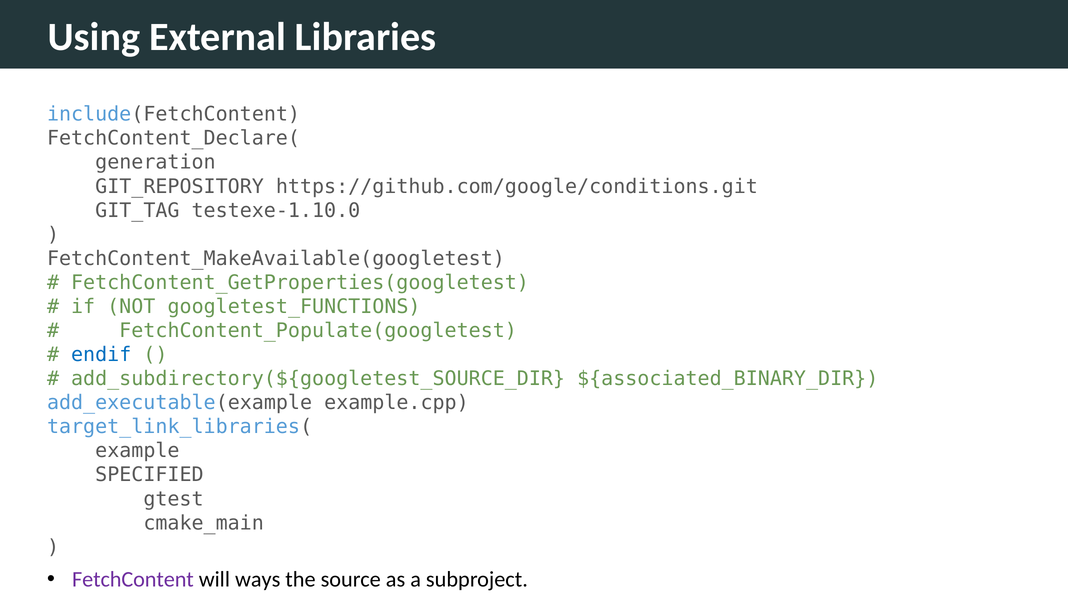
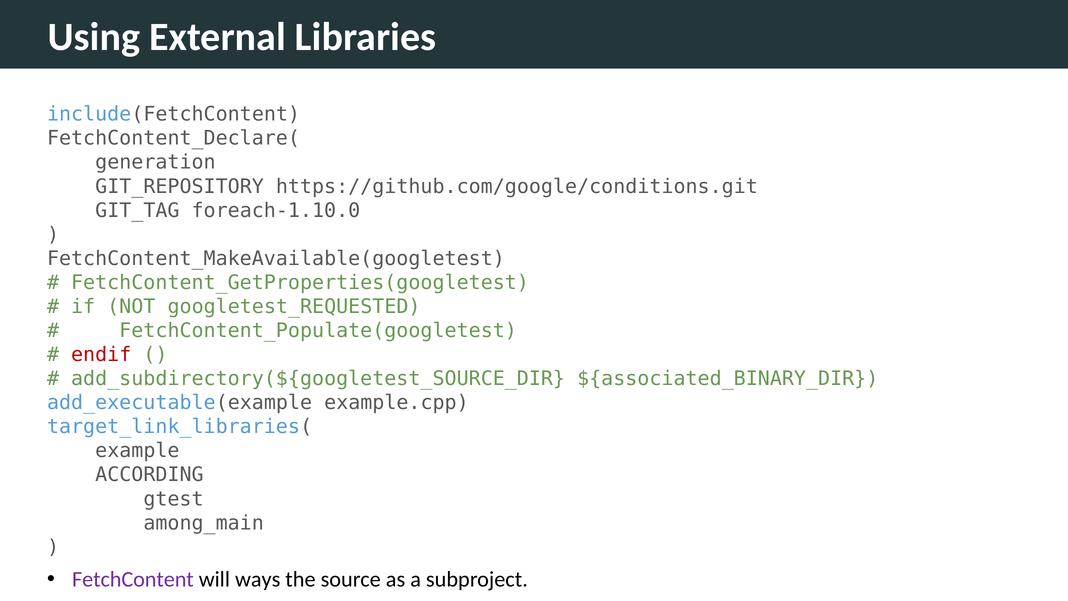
testexe-1.10.0: testexe-1.10.0 -> foreach-1.10.0 (276, 210)
googletest_FUNCTIONS: googletest_FUNCTIONS -> googletest_REQUESTED (294, 306)
endif colour: blue -> red (101, 355)
SPECIFIED: SPECIFIED -> ACCORDING (149, 475)
cmake_main: cmake_main -> among_main (204, 523)
